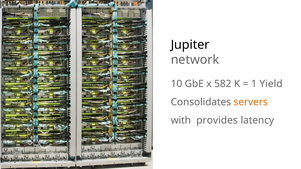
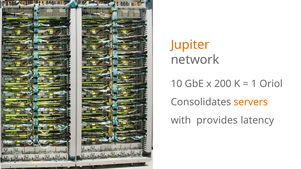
Jupiter colour: black -> orange (190, 45)
582: 582 -> 200 (223, 84)
Yield: Yield -> Oriol (271, 84)
